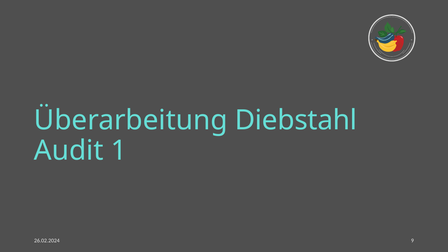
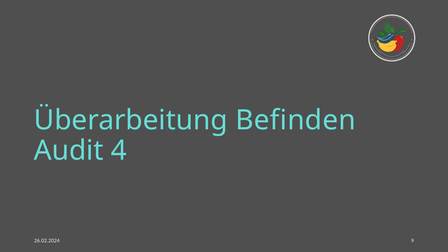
Diebstahl: Diebstahl -> Befinden (296, 120)
1: 1 -> 4 (119, 151)
